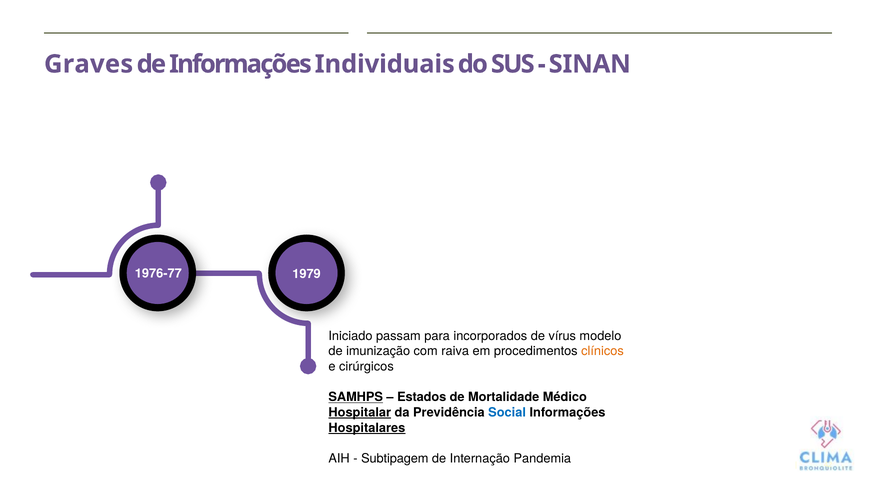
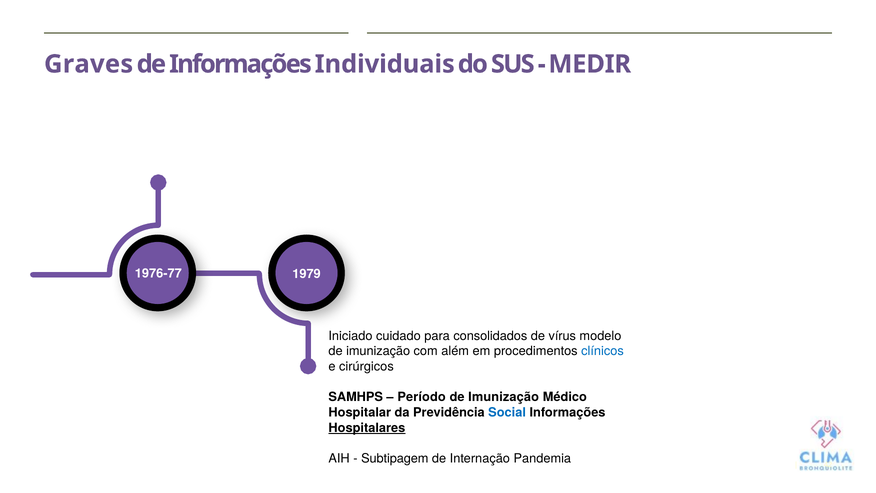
SINAN: SINAN -> MEDIR (590, 64)
passam: passam -> cuidado (398, 336)
incorporados: incorporados -> consolidados (490, 336)
raiva: raiva -> além (455, 351)
clínicos colour: orange -> blue (603, 351)
SAMHPS underline: present -> none (356, 397)
Estados: Estados -> Período (422, 397)
Mortalidade: Mortalidade -> Imunização (504, 397)
Hospitalar underline: present -> none (360, 412)
